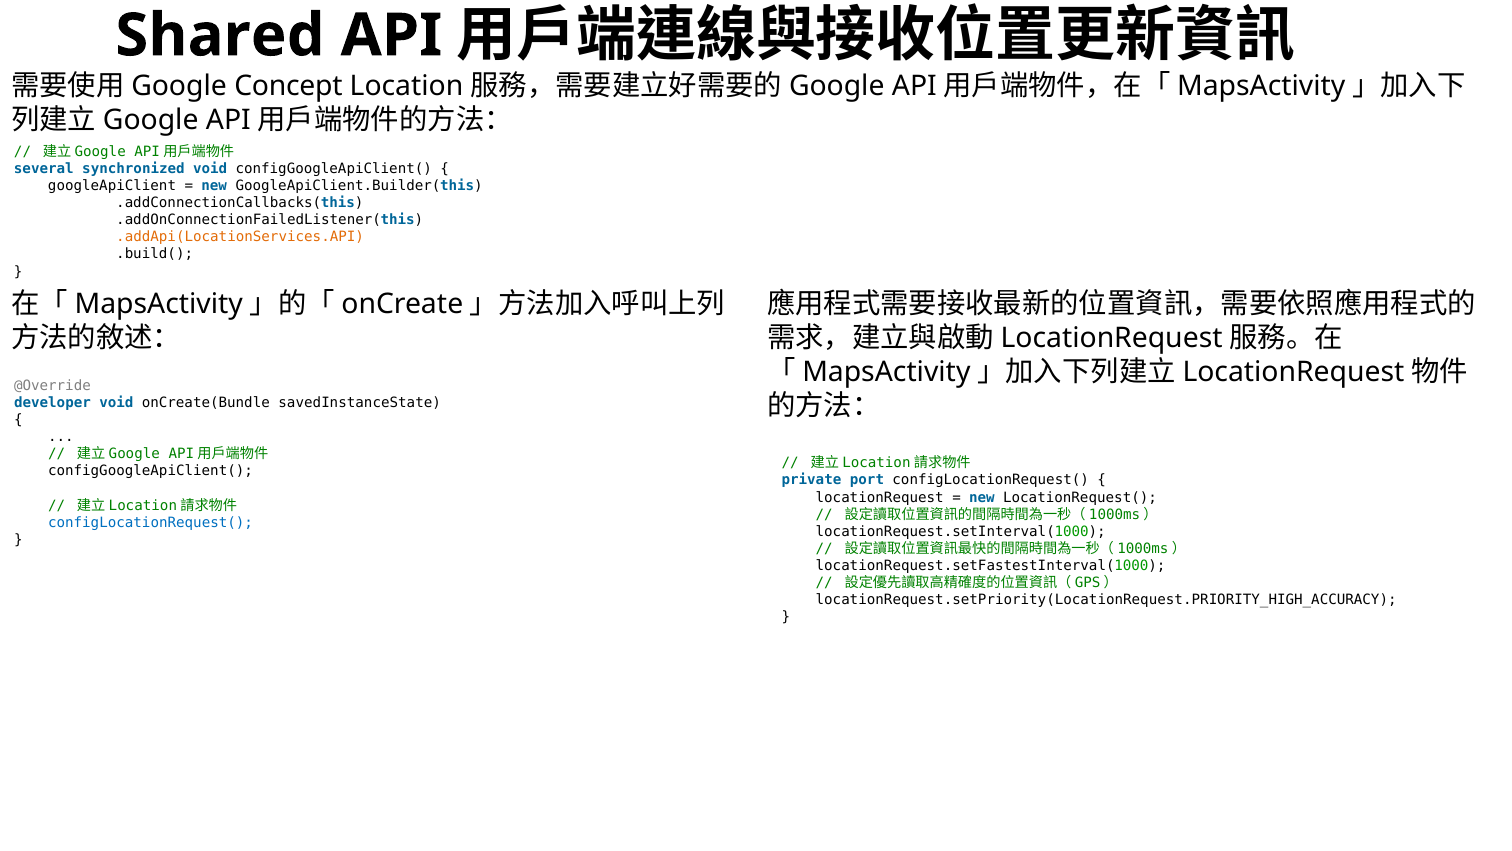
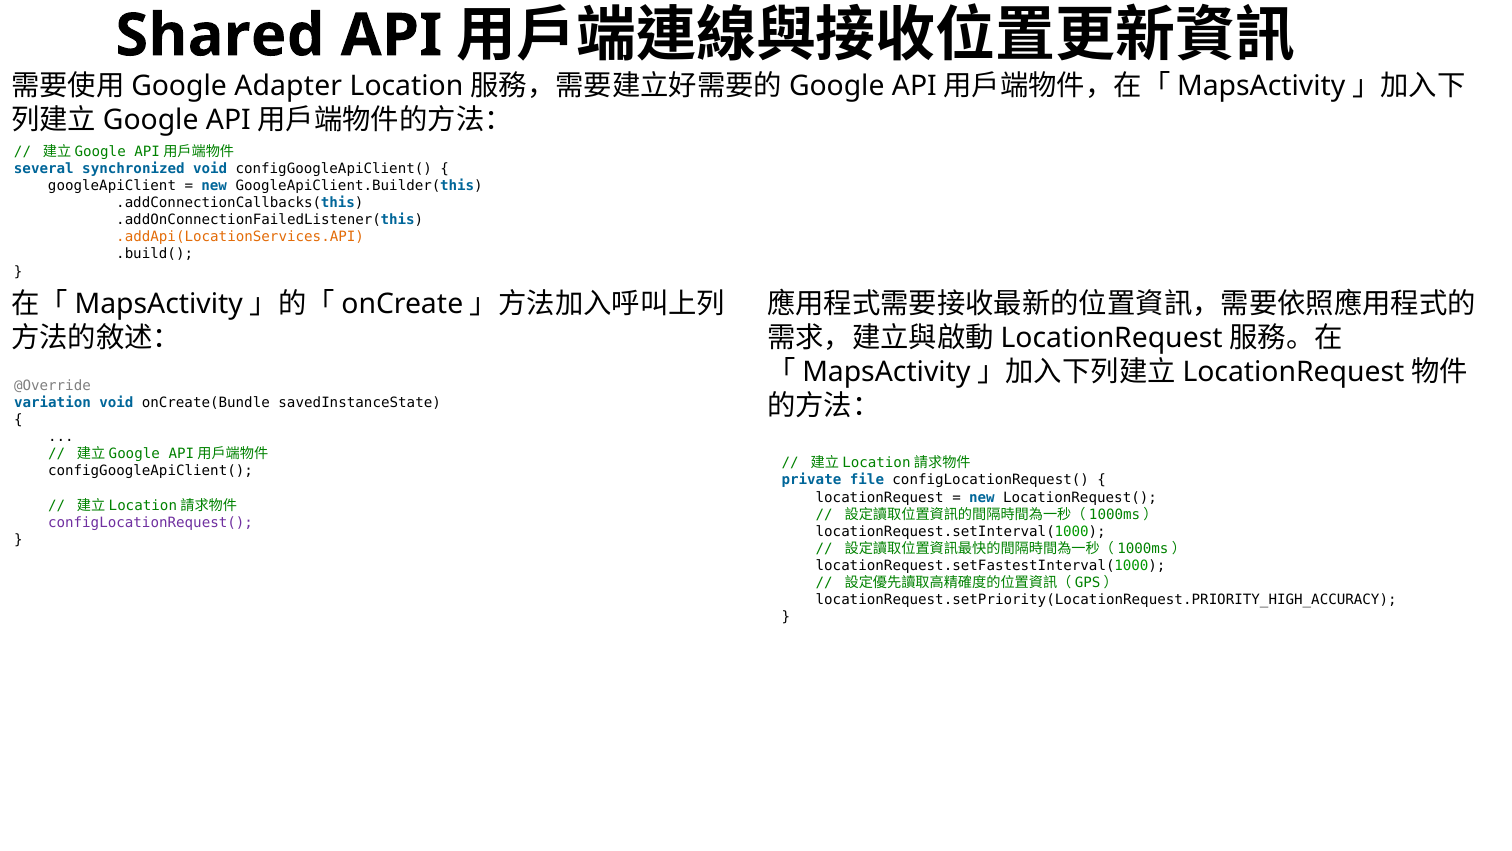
Concept: Concept -> Adapter (288, 86)
developer: developer -> variation (52, 403)
port: port -> file (867, 480)
configLocationRequest( colour: blue -> purple (151, 522)
